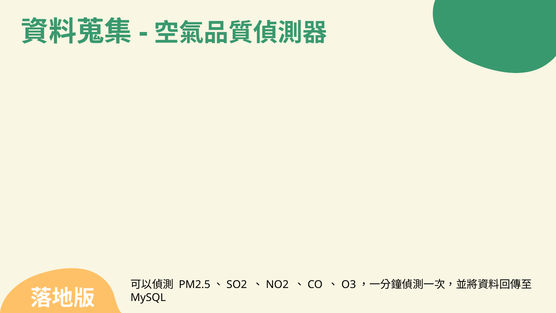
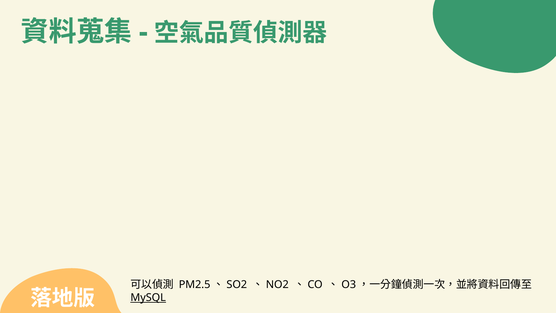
MySQL underline: none -> present (148, 297)
